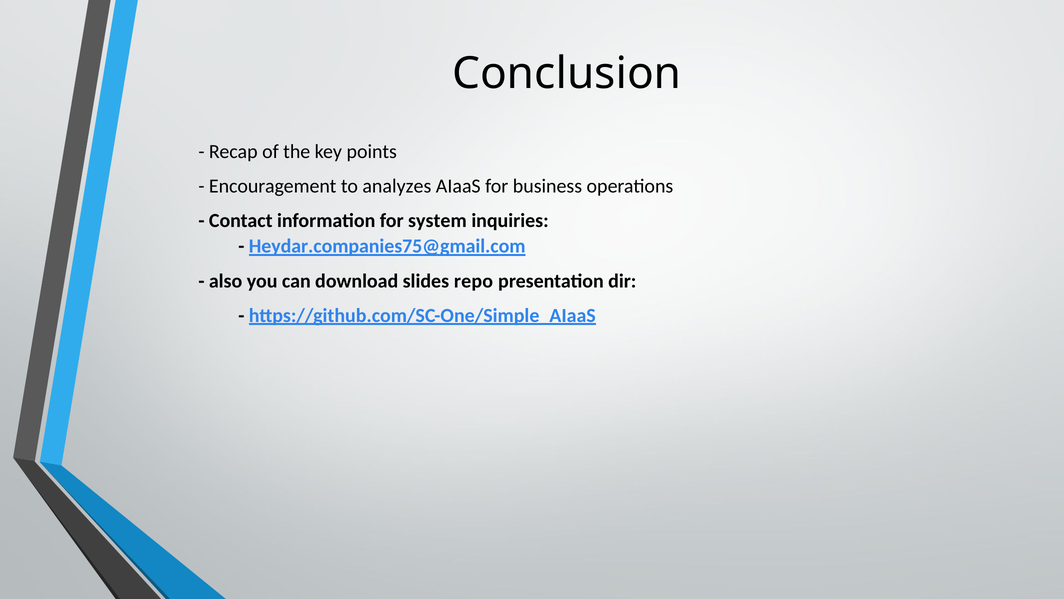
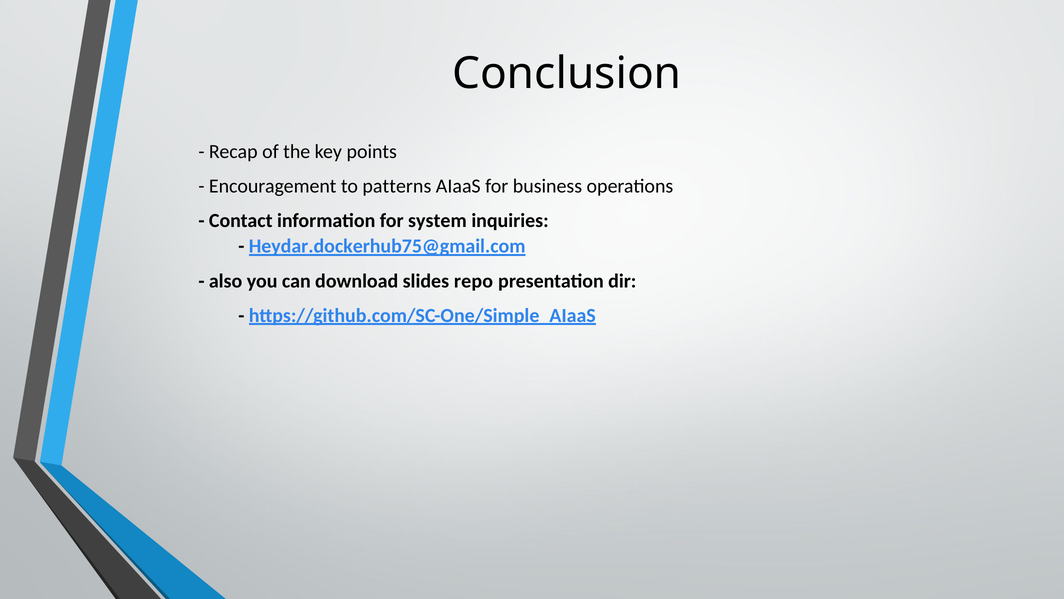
analyzes: analyzes -> patterns (397, 186)
Heydar.companies75@gmail.com: Heydar.companies75@gmail.com -> Heydar.dockerhub75@gmail.com (387, 246)
